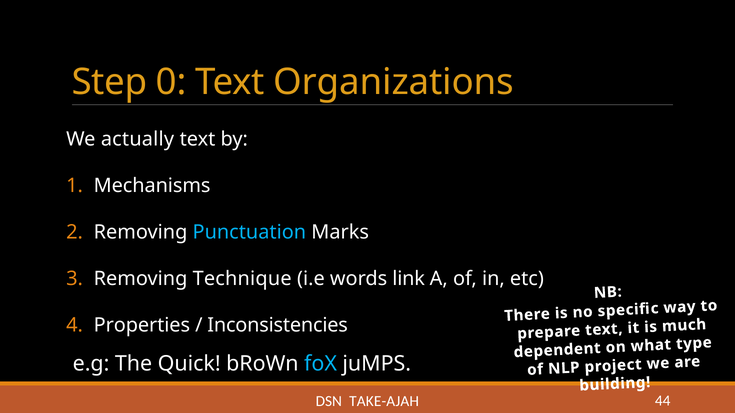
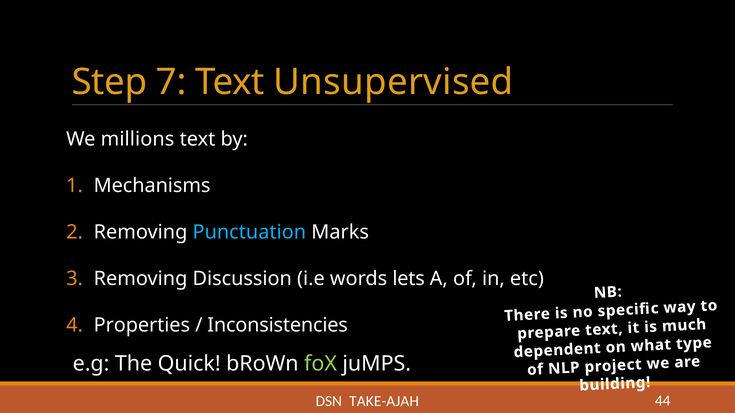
0: 0 -> 7 (171, 82)
Organizations: Organizations -> Unsupervised (393, 82)
actually: actually -> millions (138, 139)
Technique: Technique -> Discussion (242, 279)
link: link -> lets (409, 279)
foX colour: light blue -> light green (321, 364)
